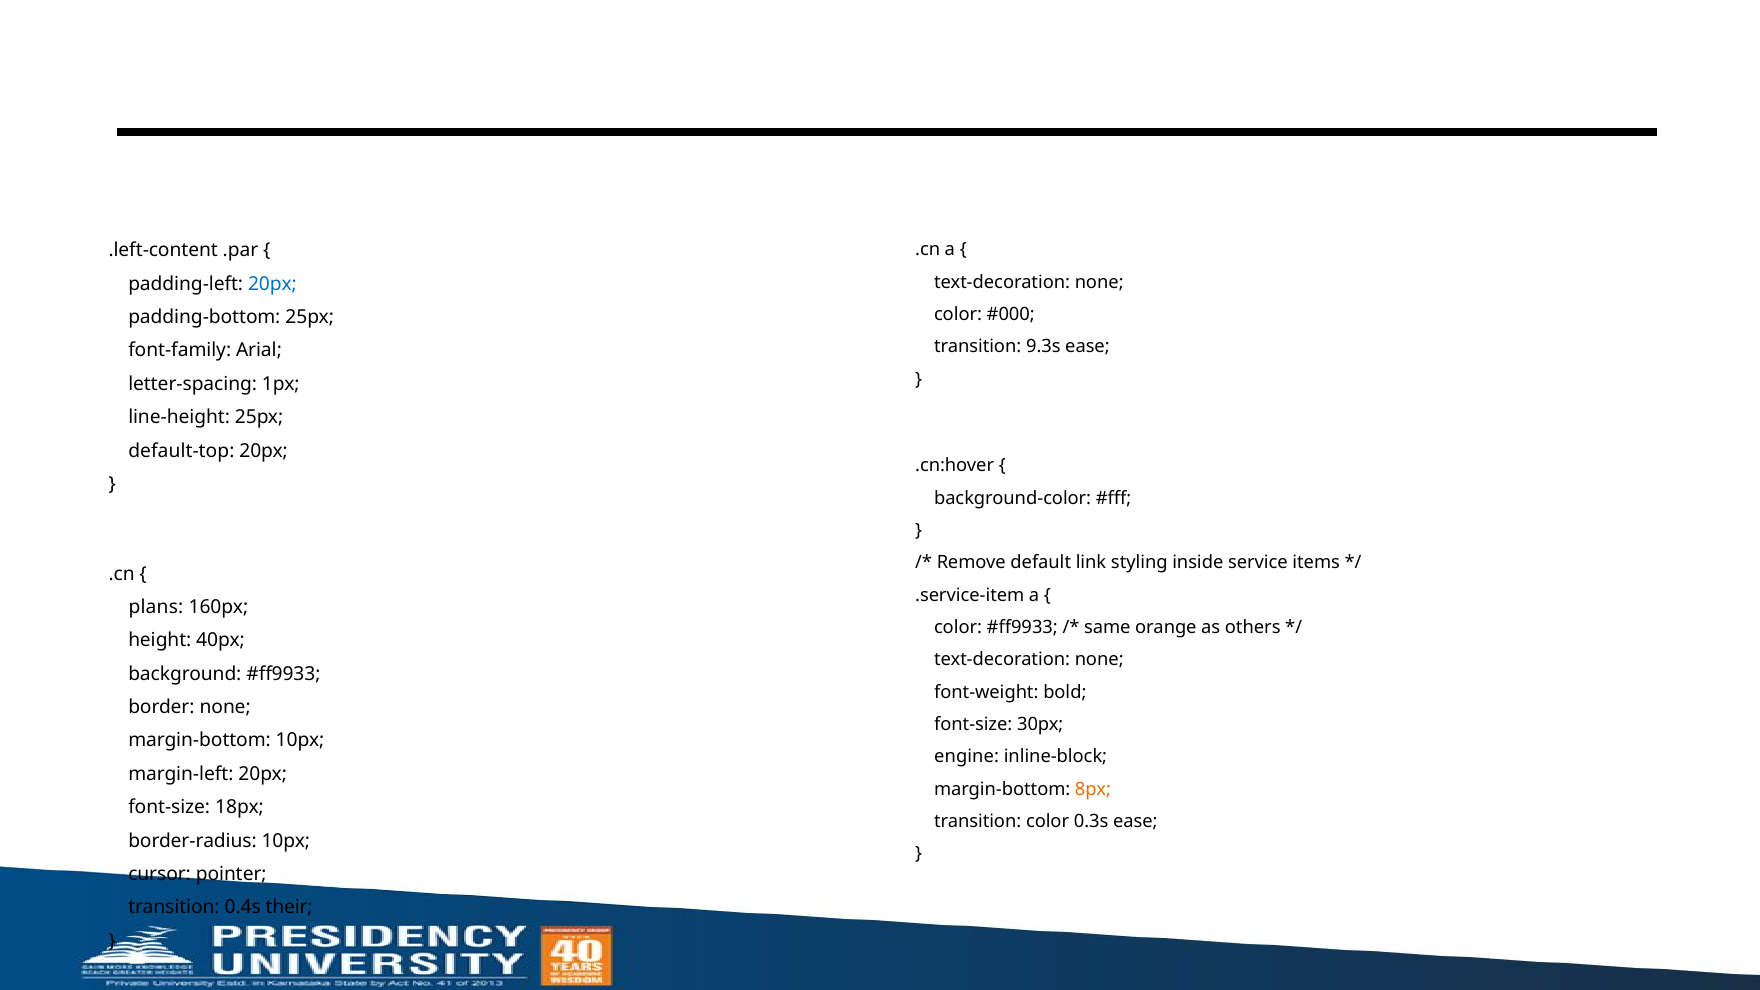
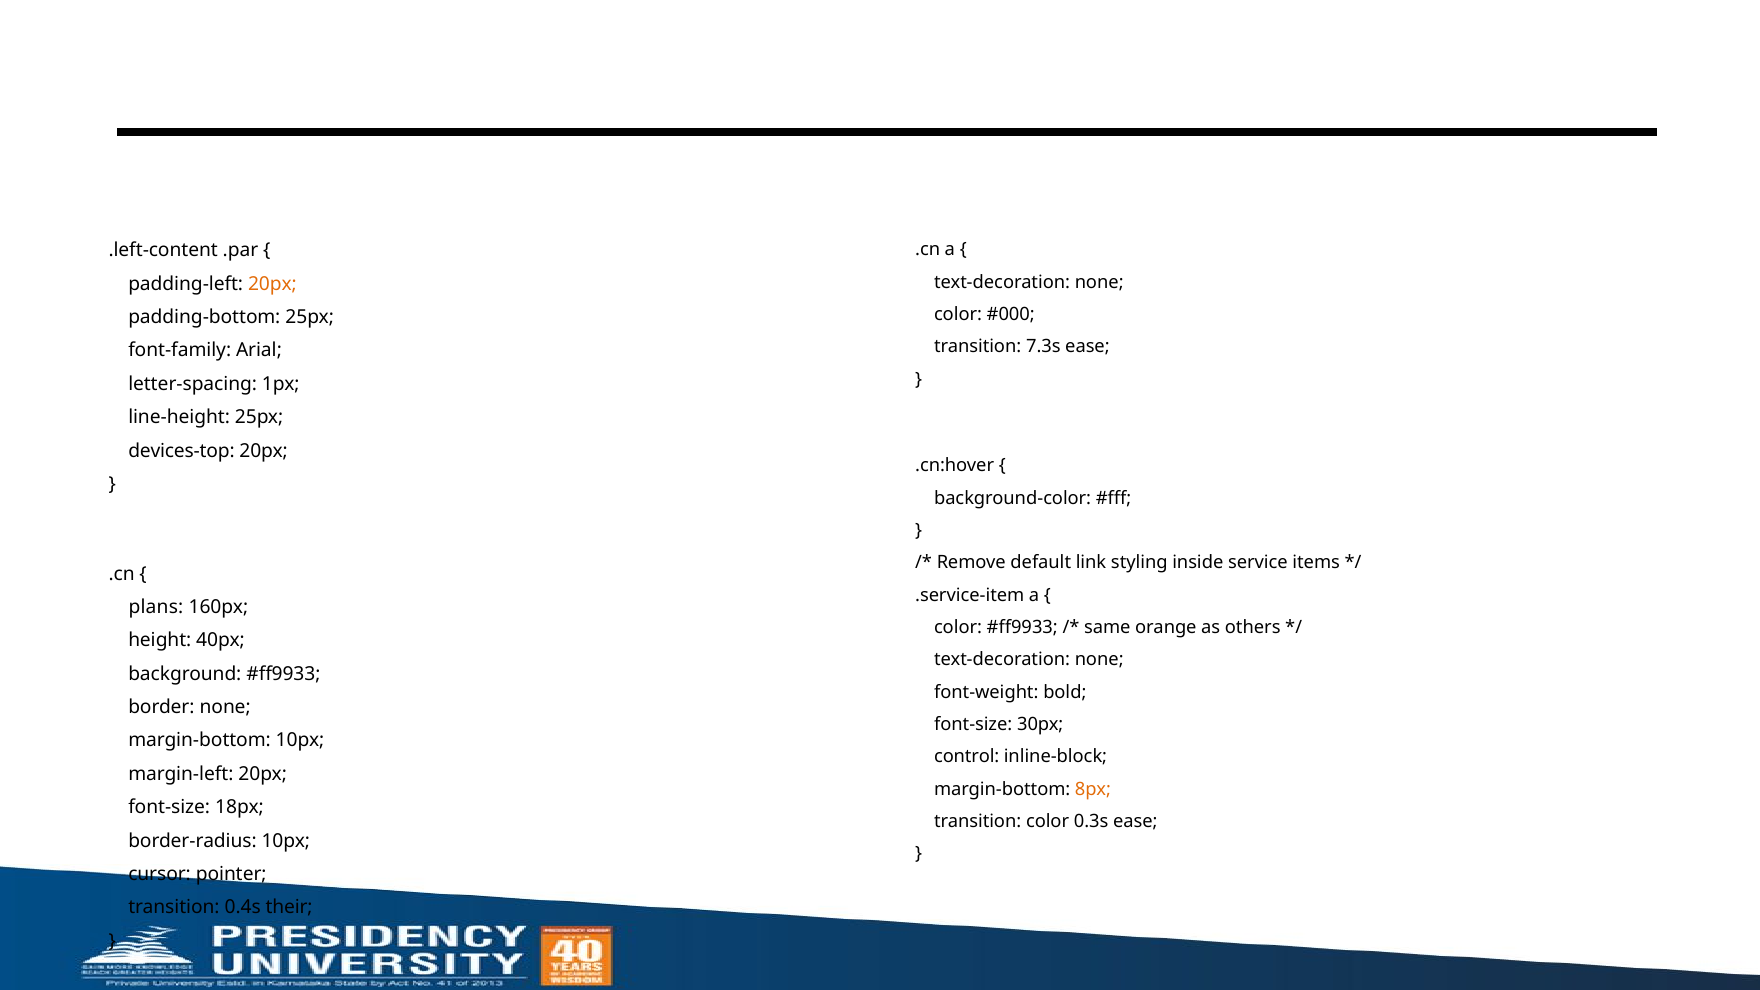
20px colour: blue -> orange (272, 284)
9.3s: 9.3s -> 7.3s (1043, 347)
default-top: default-top -> devices-top (181, 451)
engine: engine -> control (967, 757)
